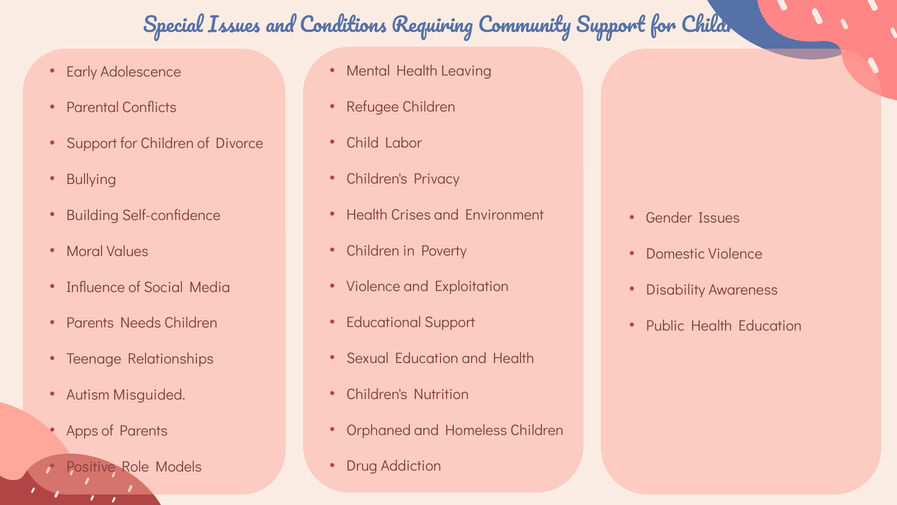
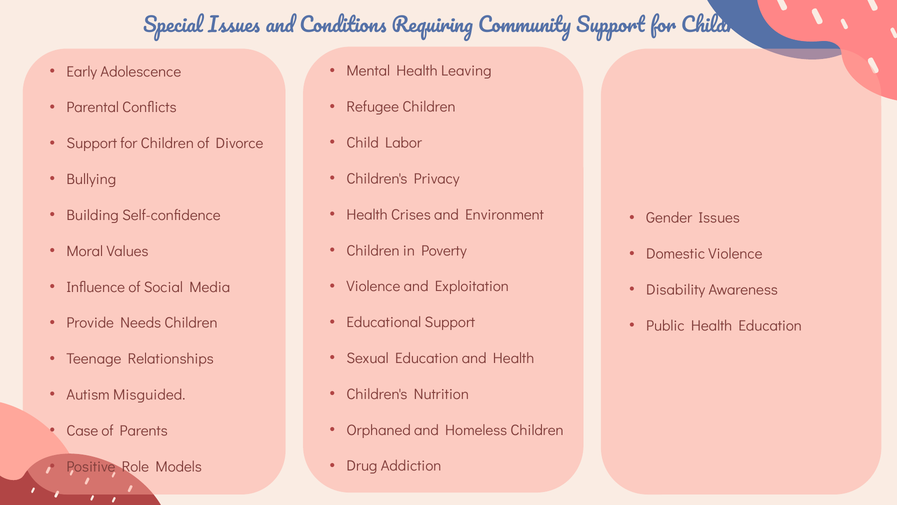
Parents: Parents -> Provide (90, 323)
Apps: Apps -> Case (82, 430)
